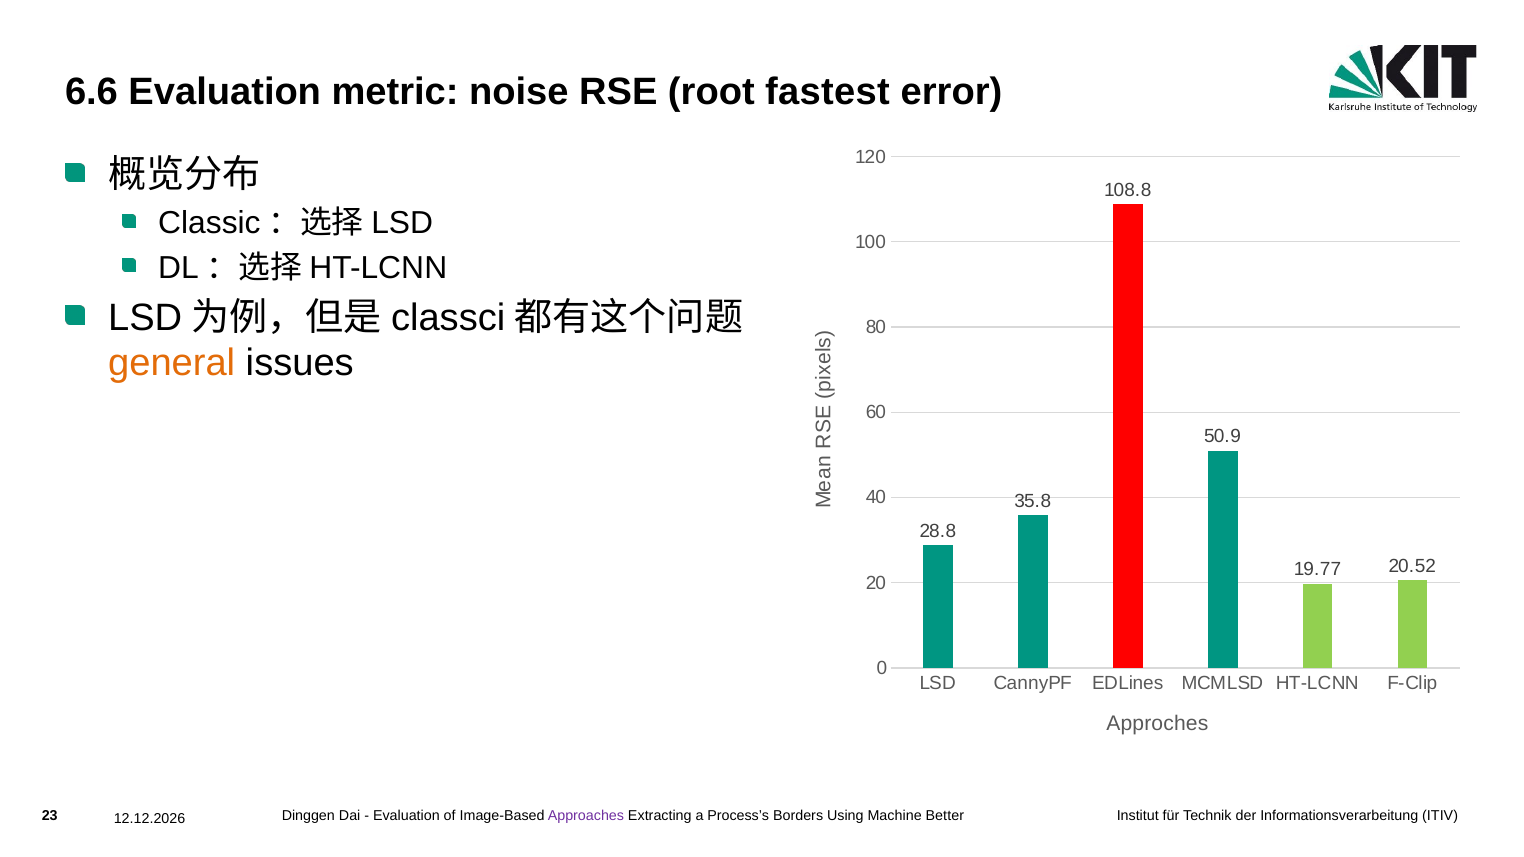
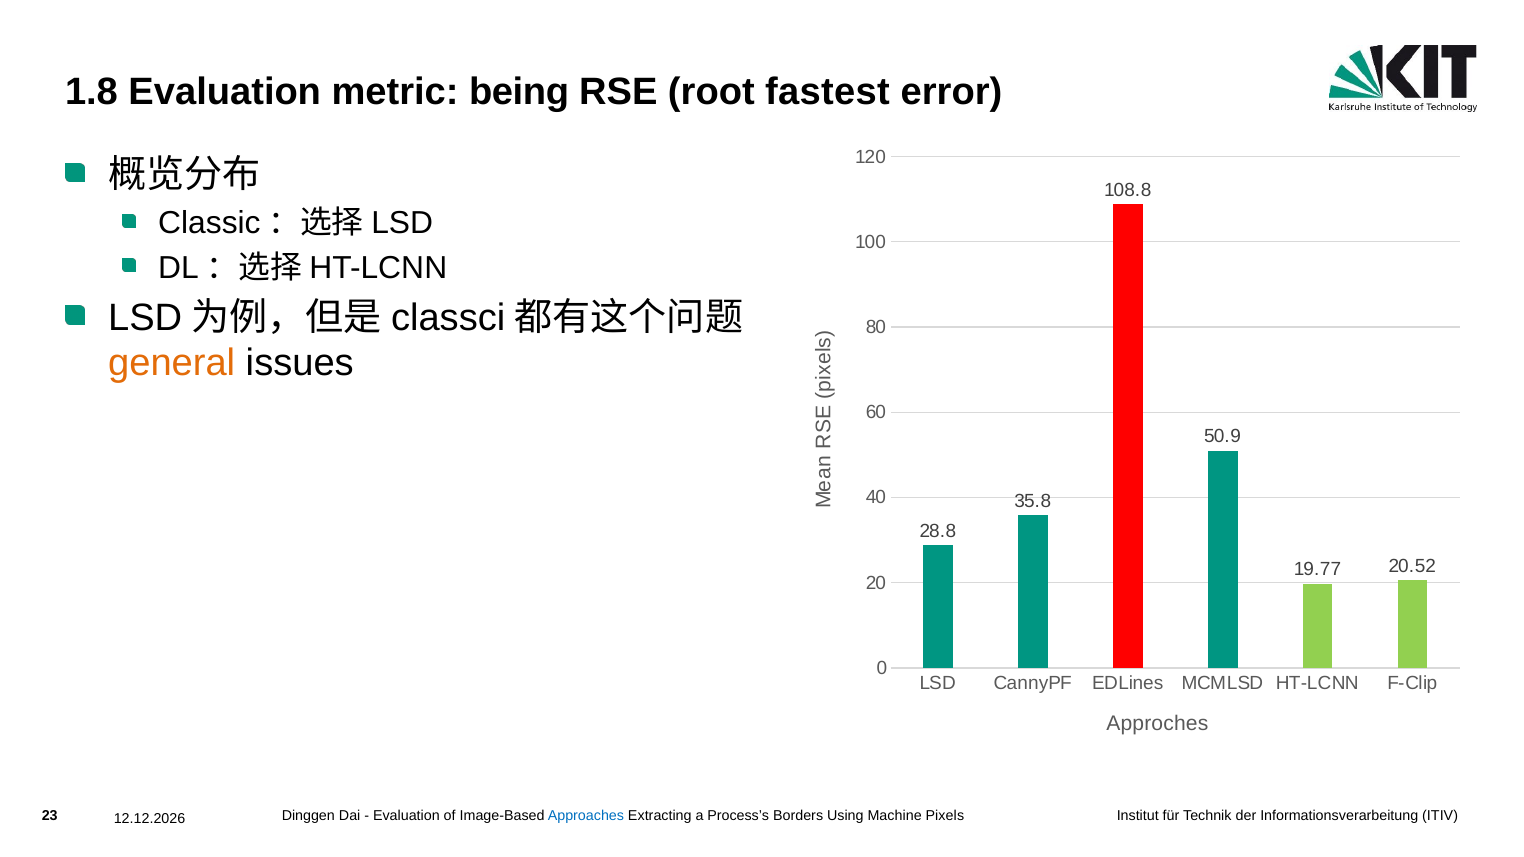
6.6: 6.6 -> 1.8 (92, 92)
noise: noise -> being (519, 92)
Approaches colour: purple -> blue (586, 816)
Better: Better -> Pixels (945, 816)
